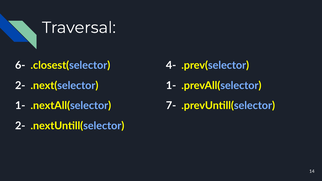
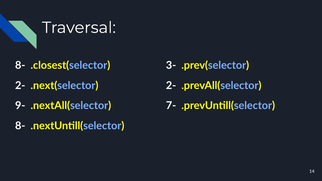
6-: 6- -> 8- (20, 65)
4-: 4- -> 3- (171, 65)
1-: 1- -> 2- (171, 86)
1-: 1- -> 9- (20, 106)
2-: 2- -> 8- (20, 126)
